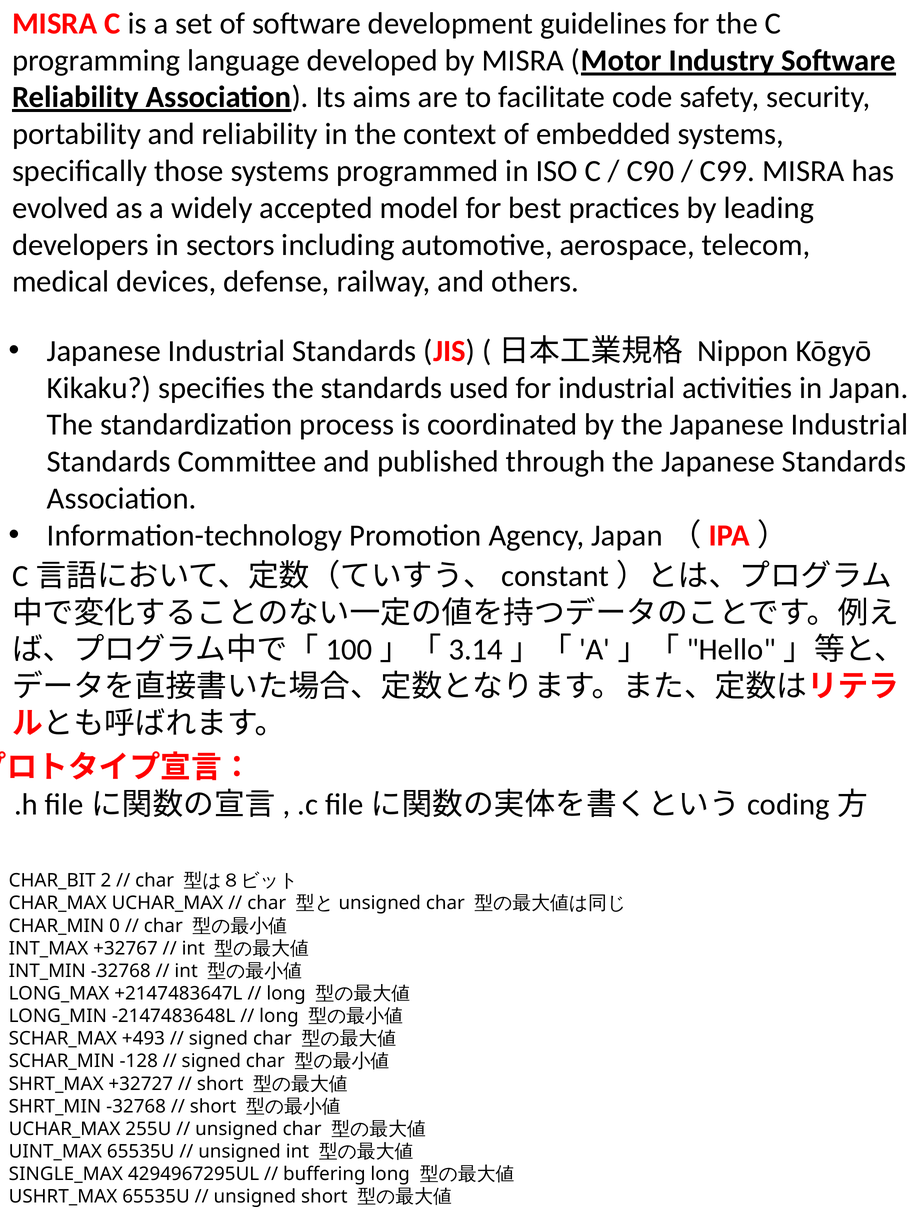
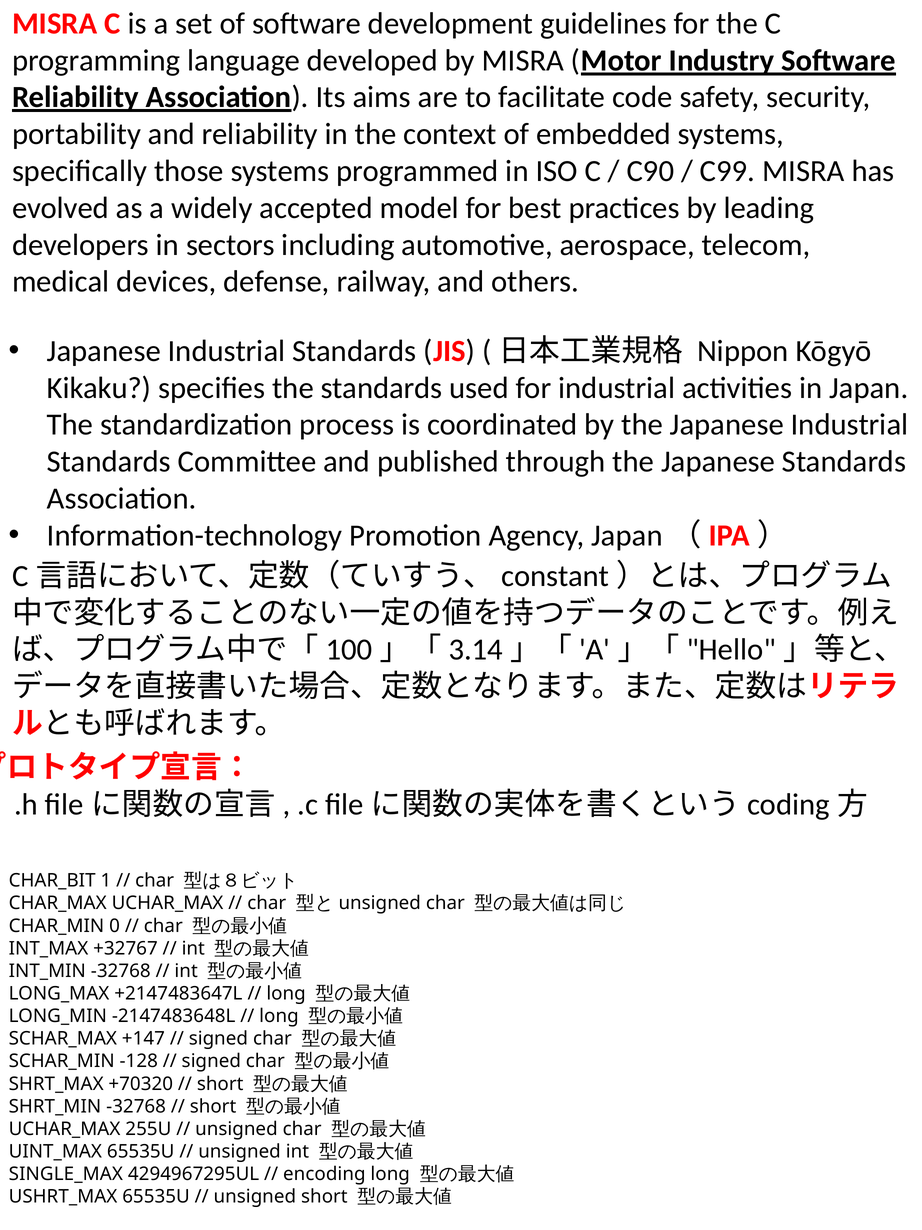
2: 2 -> 1 (106, 880)
+493: +493 -> +147 (143, 1038)
+32727: +32727 -> +70320 (141, 1083)
buffering: buffering -> encoding (324, 1173)
